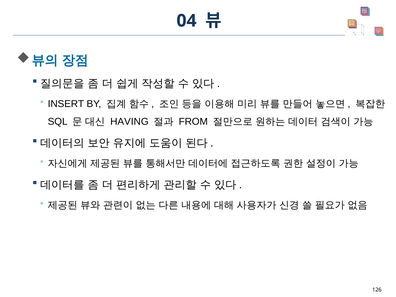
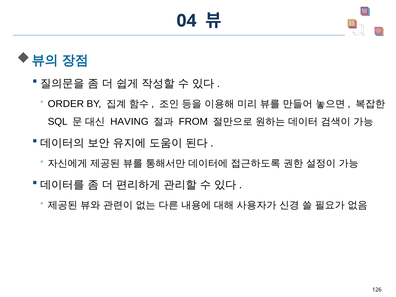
INSERT: INSERT -> ORDER (66, 104)
